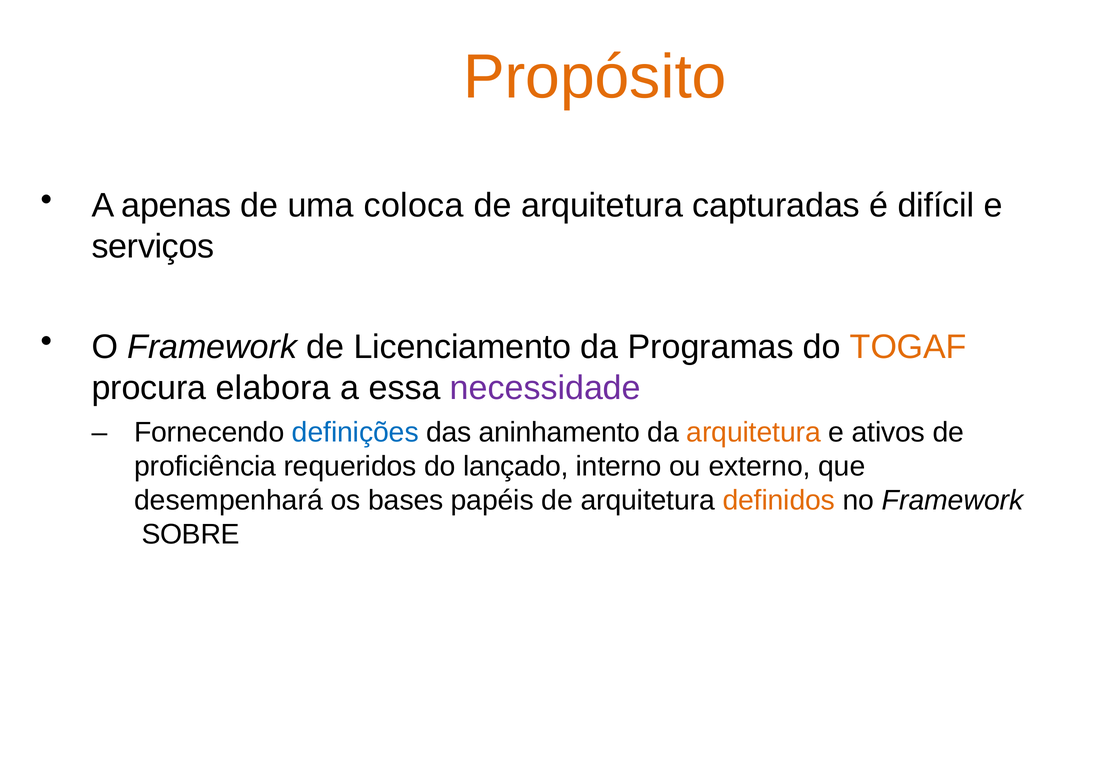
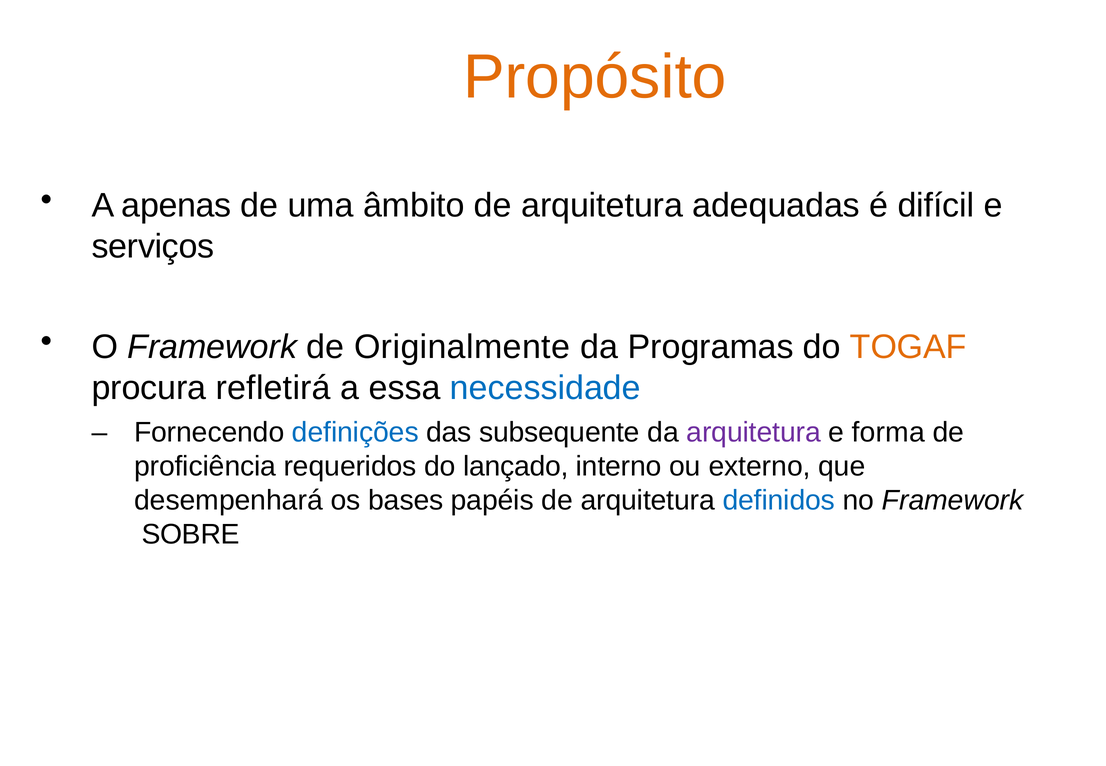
coloca: coloca -> âmbito (414, 206)
capturadas: capturadas -> adequadas (776, 206)
Licenciamento: Licenciamento -> Originalmente (462, 347)
elabora: elabora -> refletirá (273, 388)
necessidade colour: purple -> blue (545, 388)
aninhamento: aninhamento -> subsequente (559, 432)
arquitetura colour: orange -> purple (754, 432)
ativos: ativos -> forma (888, 432)
definidos colour: orange -> blue (779, 500)
